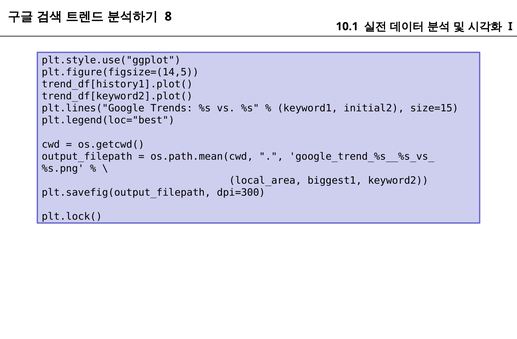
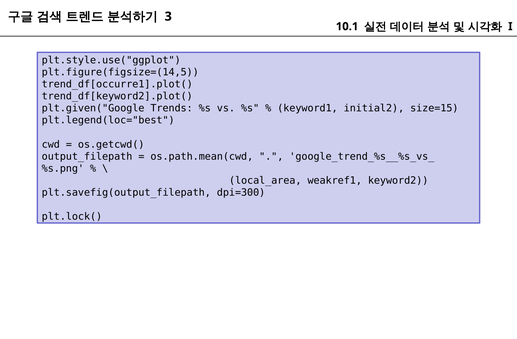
8: 8 -> 3 (168, 16)
trend_df[history1].plot(: trend_df[history1].plot( -> trend_df[occurre1].plot( (117, 84)
plt.lines("Google: plt.lines("Google -> plt.given("Google (93, 108)
biggest1: biggest1 -> weakref1 (335, 181)
